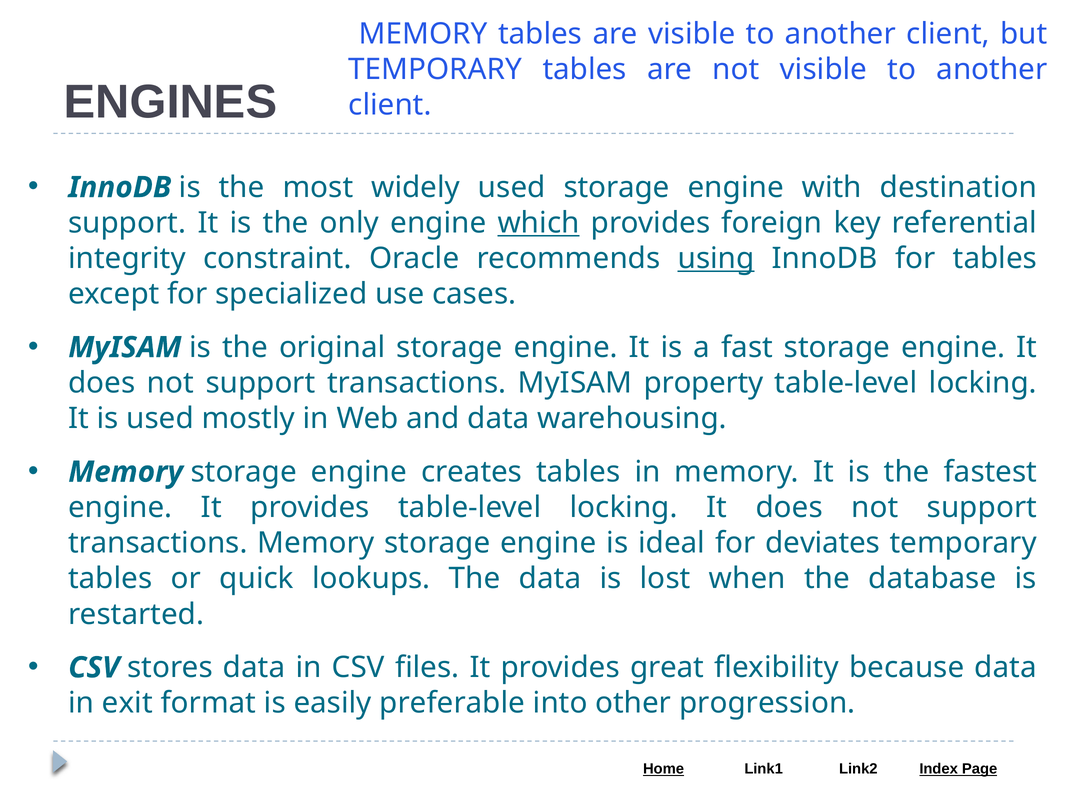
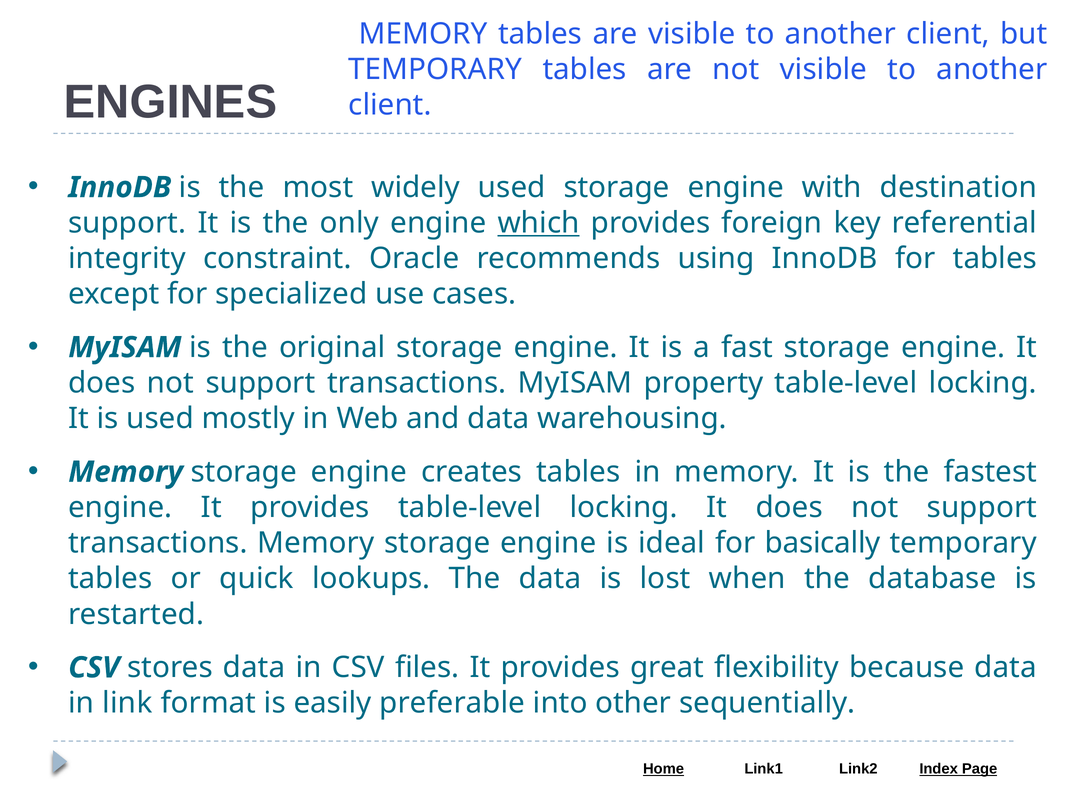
using underline: present -> none (716, 259)
deviates: deviates -> basically (823, 543)
exit: exit -> link (127, 703)
progression: progression -> sequentially (767, 703)
